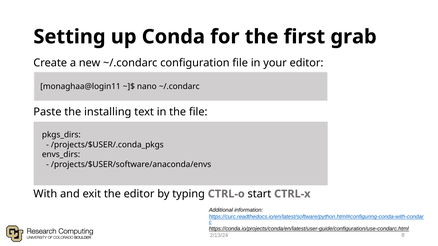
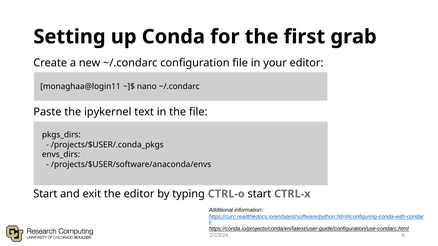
installing: installing -> ipykernel (108, 112)
With: With -> Start (45, 194)
